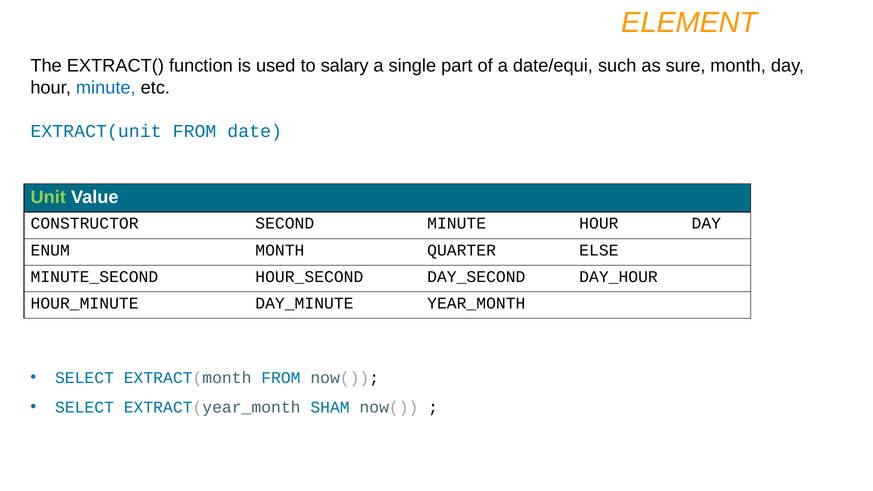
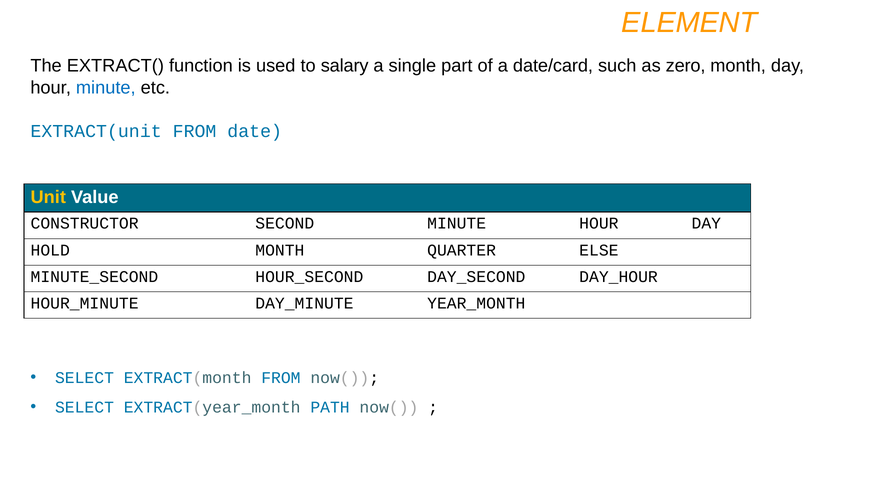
date/equi: date/equi -> date/card (553, 66)
sure: sure -> zero (686, 66)
Unit colour: light green -> yellow (48, 197)
ENUM: ENUM -> HOLD (50, 250)
SHAM: SHAM -> PATH (330, 407)
